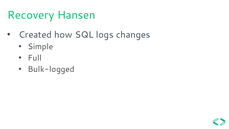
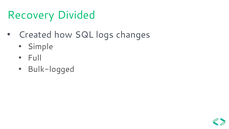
Hansen: Hansen -> Divided (76, 15)
